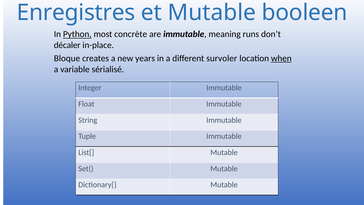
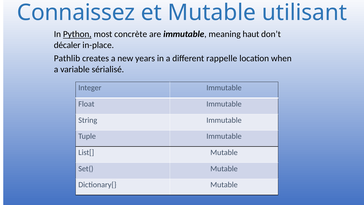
Enregistres: Enregistres -> Connaissez (76, 13)
booleen: booleen -> utilisant (305, 13)
runs: runs -> haut (251, 34)
Bloque: Bloque -> Pathlib (67, 58)
survoler: survoler -> rappelle (222, 58)
when underline: present -> none (281, 58)
